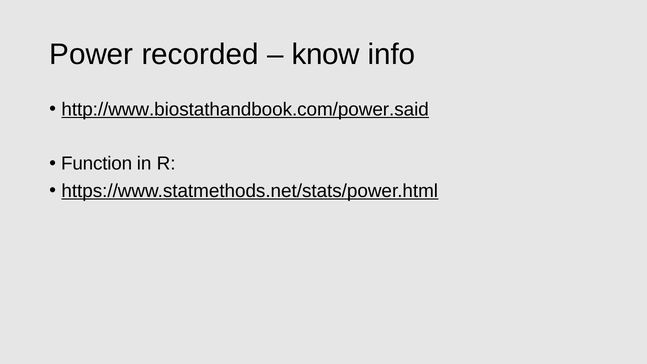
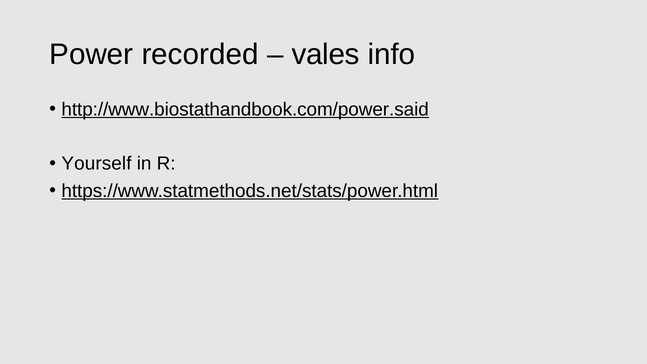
know: know -> vales (326, 54)
Function: Function -> Yourself (96, 164)
